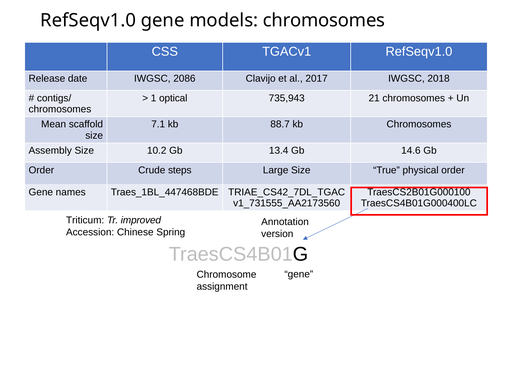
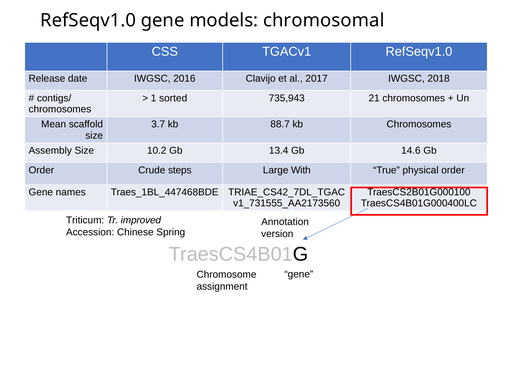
models chromosomes: chromosomes -> chromosomal (324, 20)
2086: 2086 -> 2016 (184, 79)
optical: optical -> sorted (173, 98)
7.1: 7.1 -> 3.7 (158, 124)
Large Size: Size -> With (301, 170)
